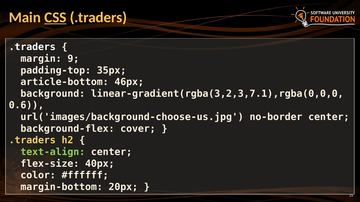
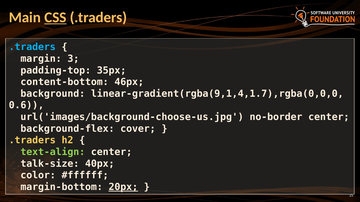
.traders colour: white -> light blue (32, 47)
9: 9 -> 3 (73, 59)
article-bottom: article-bottom -> content-bottom (65, 82)
linear-gradient(rgba(3,2,3,7.1),rgba(0,0,0: linear-gradient(rgba(3,2,3,7.1),rgba(0,0,0 -> linear-gradient(rgba(9,1,4,1.7),rgba(0,0,0 (217, 94)
flex-size: flex-size -> talk-size (50, 164)
20px underline: none -> present (123, 187)
